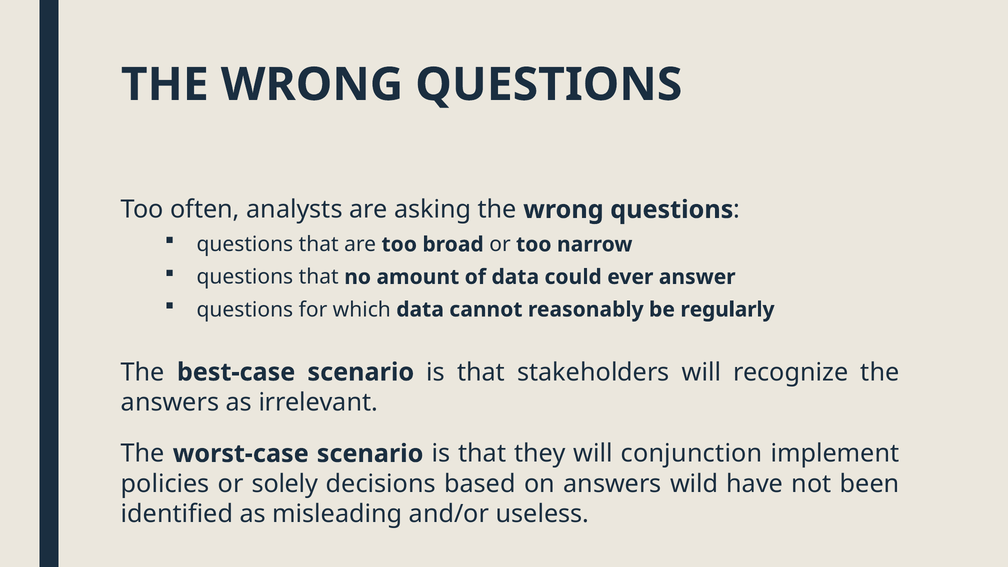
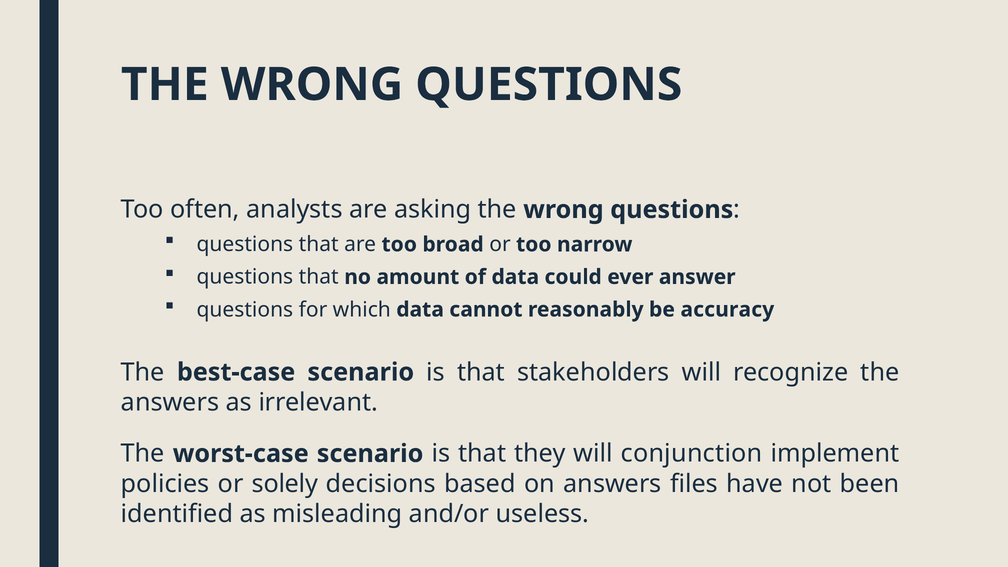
regularly: regularly -> accuracy (727, 310)
wild: wild -> files (694, 484)
